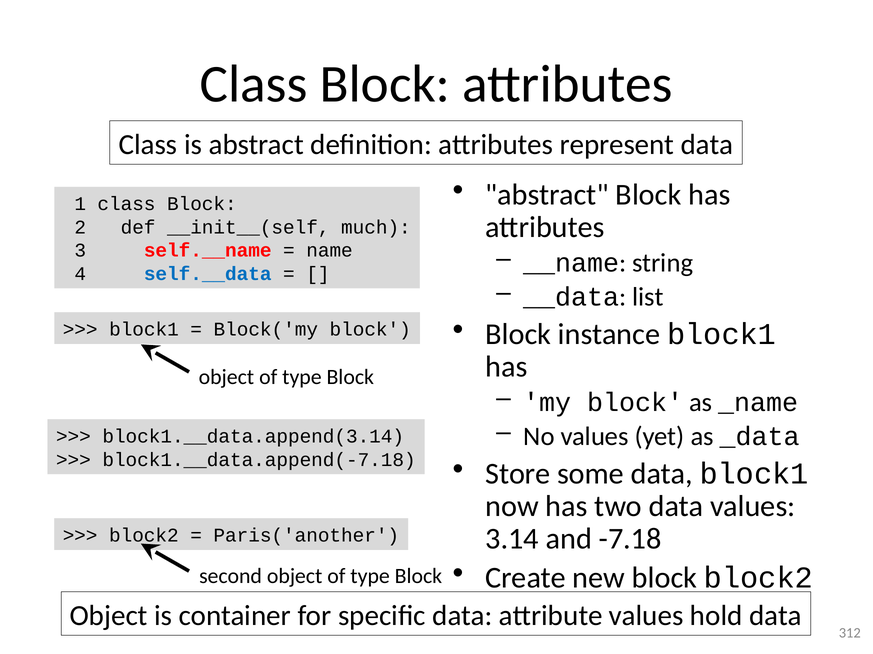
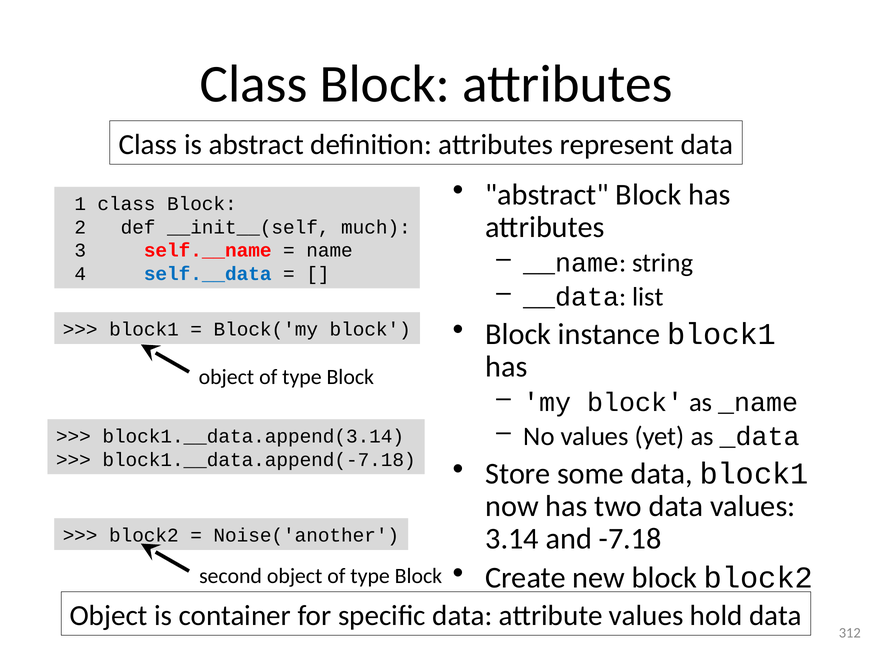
Paris('another: Paris('another -> Noise('another (306, 536)
